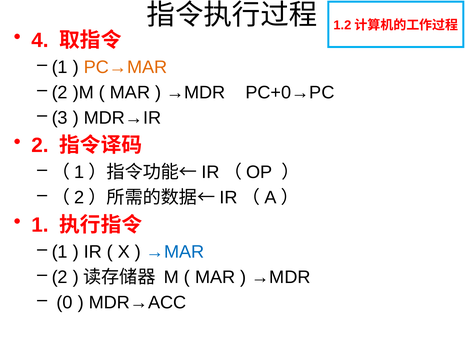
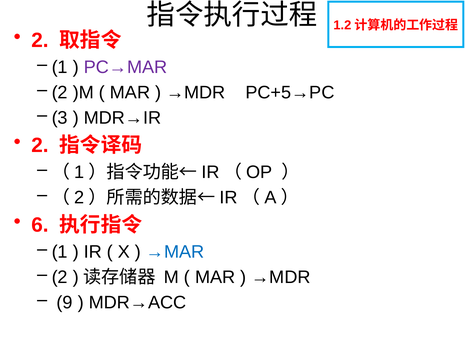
4: 4 -> 2 (40, 40)
PC→MAR colour: orange -> purple (126, 67)
PC+0→PC: PC+0→PC -> PC+5→PC (290, 93)
1: 1 -> 6 (40, 225)
0: 0 -> 9 (65, 303)
